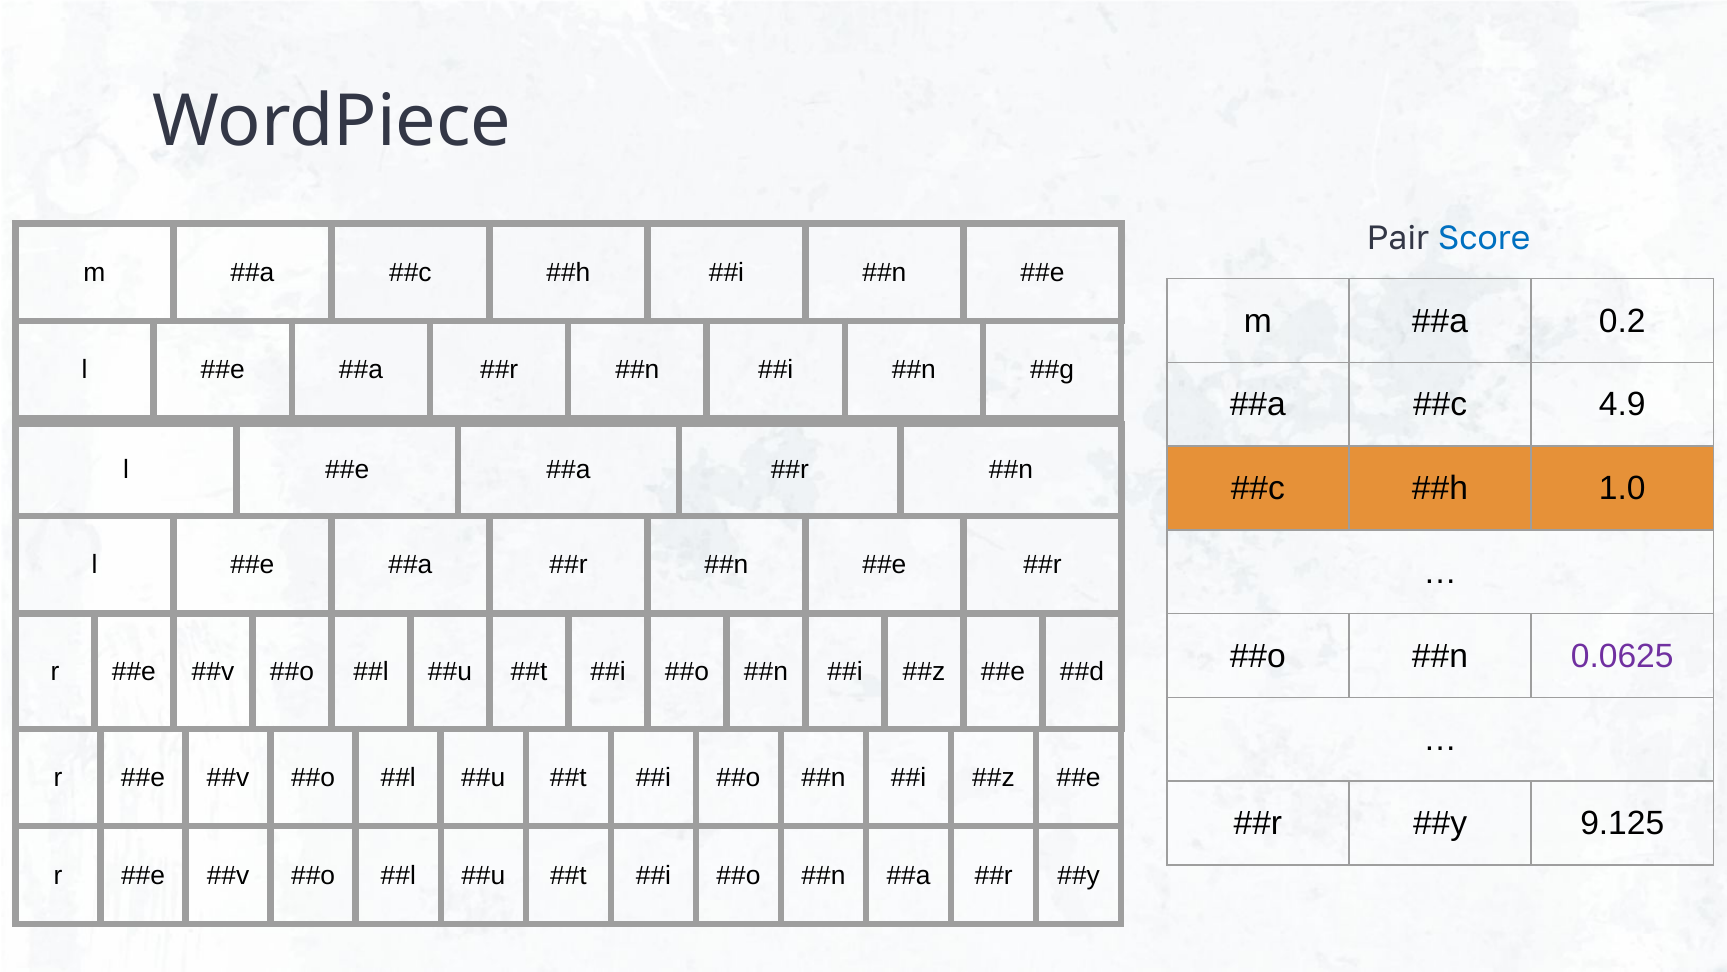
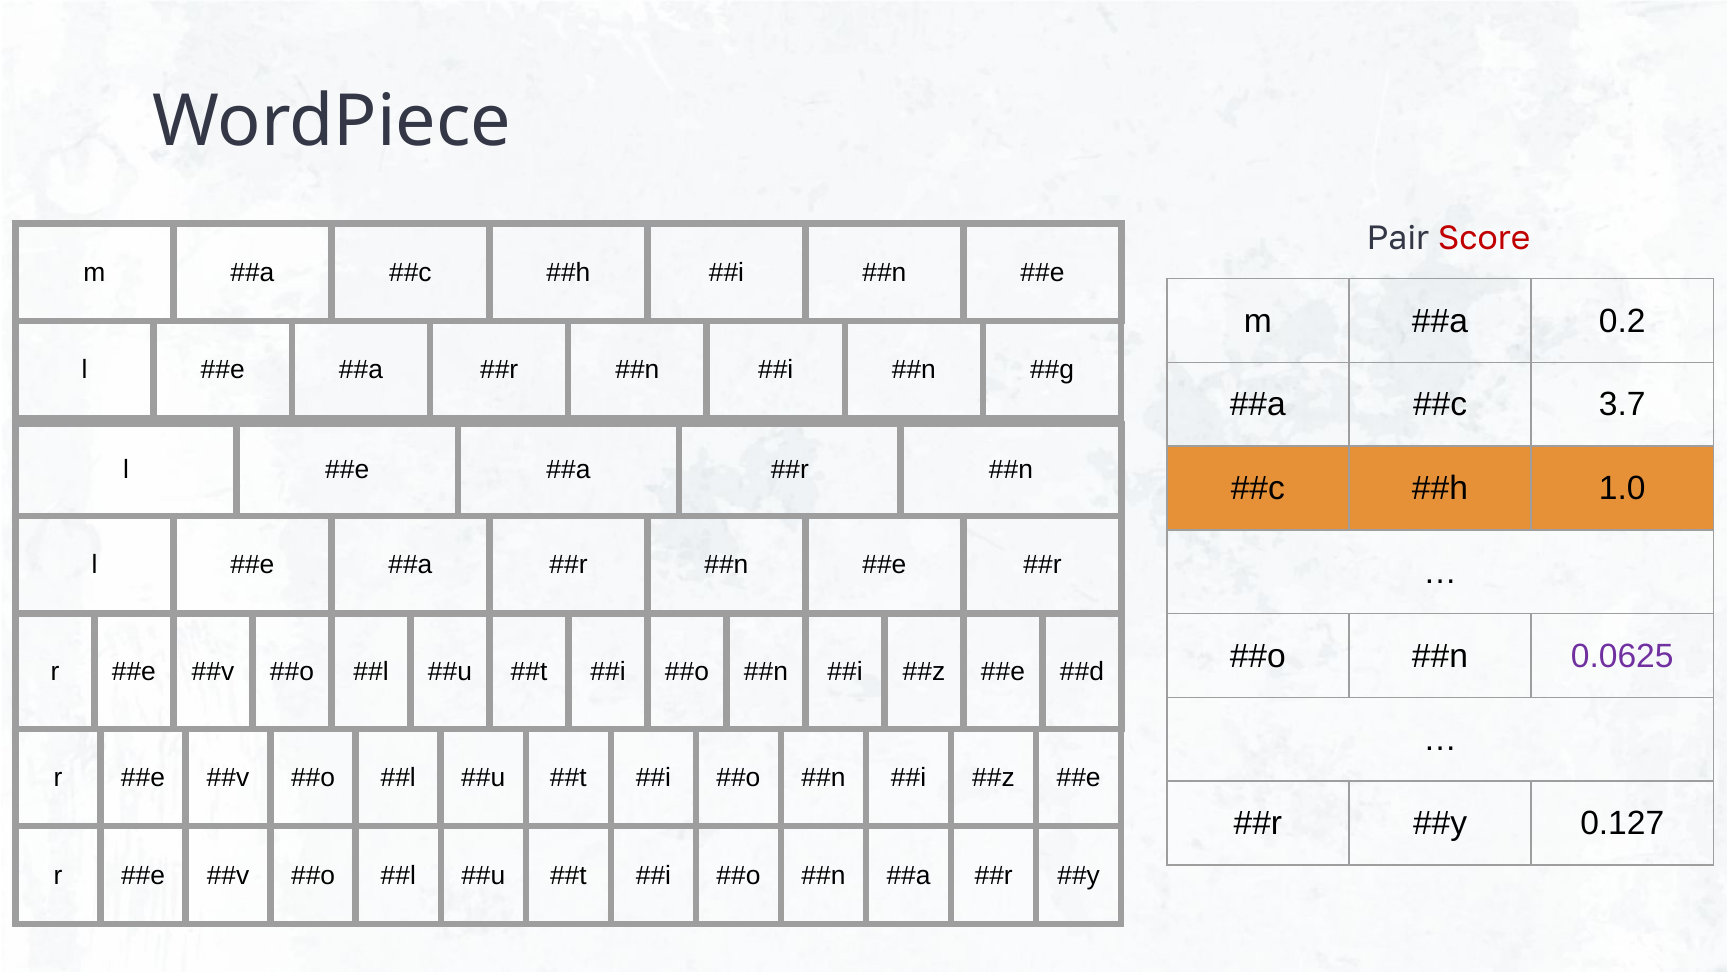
Score colour: blue -> red (1484, 238)
4.9: 4.9 -> 3.7 (1622, 405)
9.125: 9.125 -> 0.127 (1622, 823)
